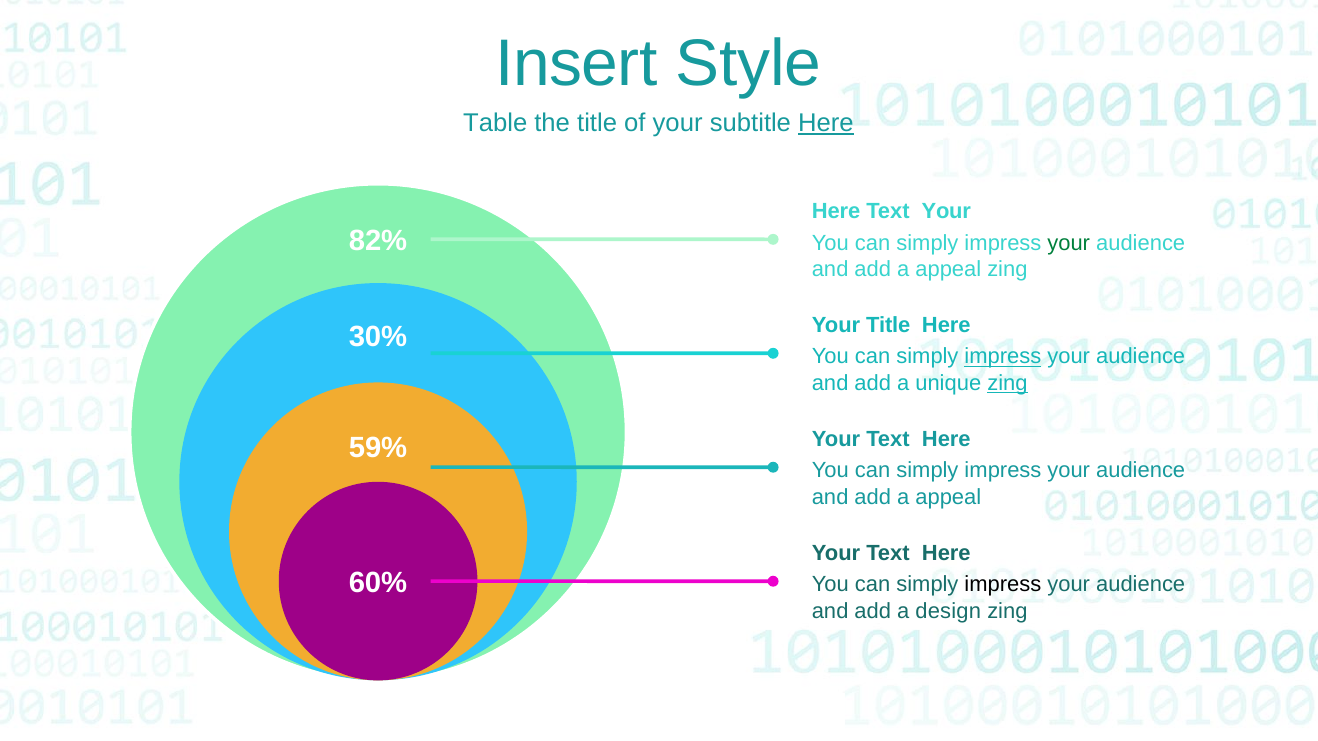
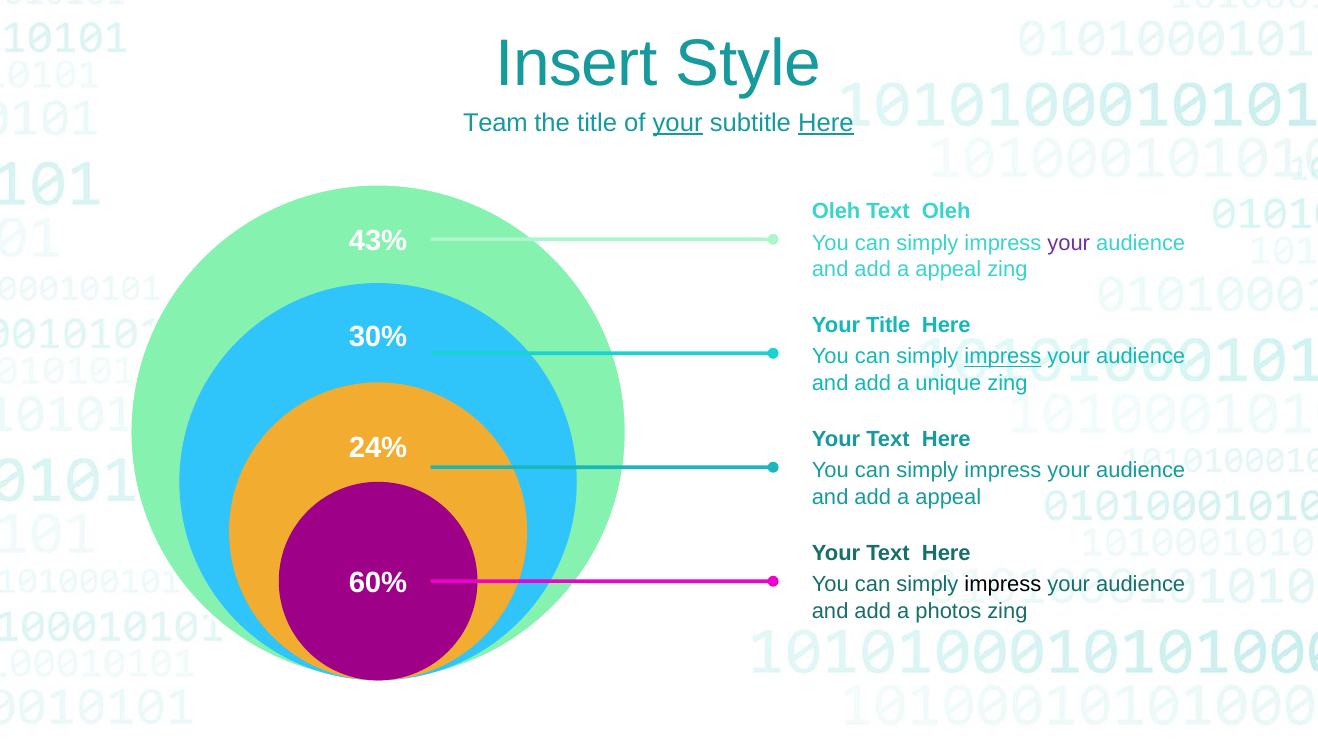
Table: Table -> Team (495, 123)
your underline: none -> present (678, 123)
Here: Here -> Oleh (836, 212)
Text Your: Your -> Oleh (946, 212)
82%: 82% -> 43% (378, 241)
your colour: green -> purple (1069, 243)
zing underline: present -> none (1007, 383)
59%: 59% -> 24% (378, 448)
design: design -> photos (948, 611)
